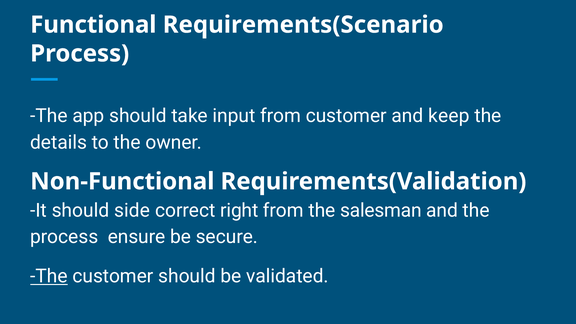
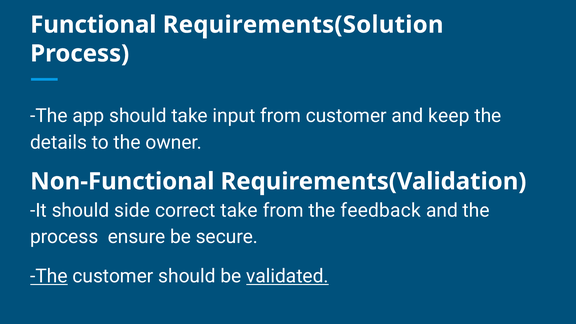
Requirements(Scenario: Requirements(Scenario -> Requirements(Solution (303, 25)
correct right: right -> take (239, 210)
salesman: salesman -> feedback (381, 210)
validated underline: none -> present (287, 276)
